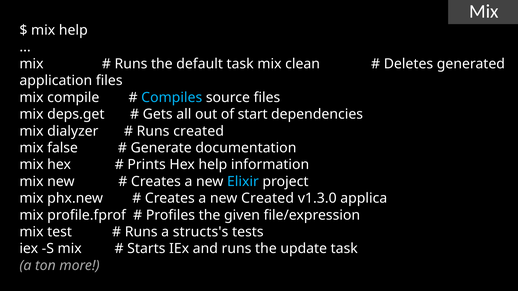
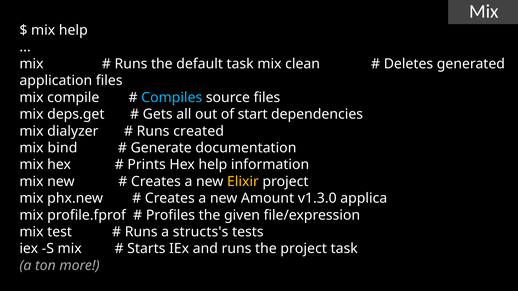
false: false -> bind (62, 148)
Elixir colour: light blue -> yellow (243, 182)
new Created: Created -> Amount (268, 199)
the update: update -> project (304, 249)
